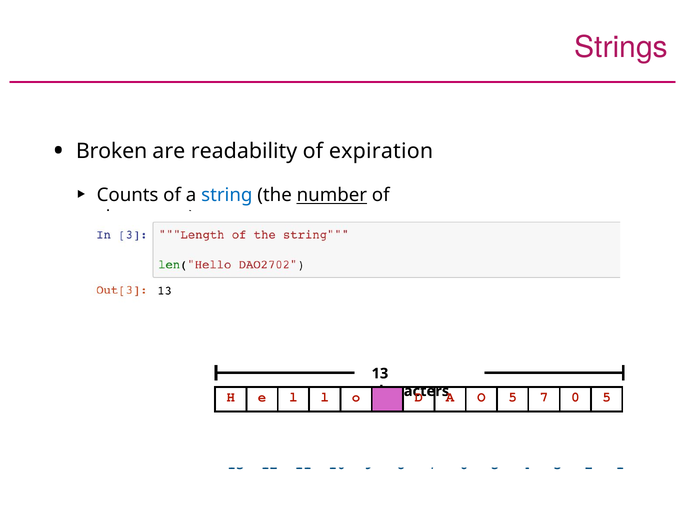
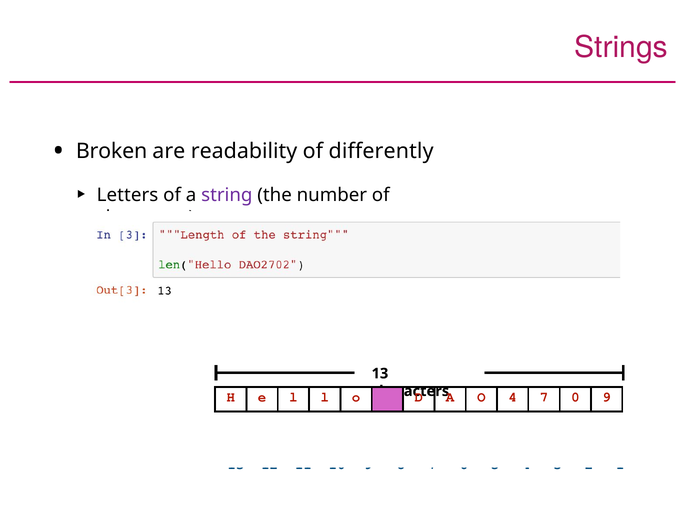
expiration: expiration -> diﬀerently (381, 151)
Counts: Counts -> Letters (128, 196)
string colour: blue -> purple (227, 196)
number underline: present -> none (332, 196)
O 5: 5 -> 4 (513, 398)
0 5: 5 -> 9 (607, 398)
